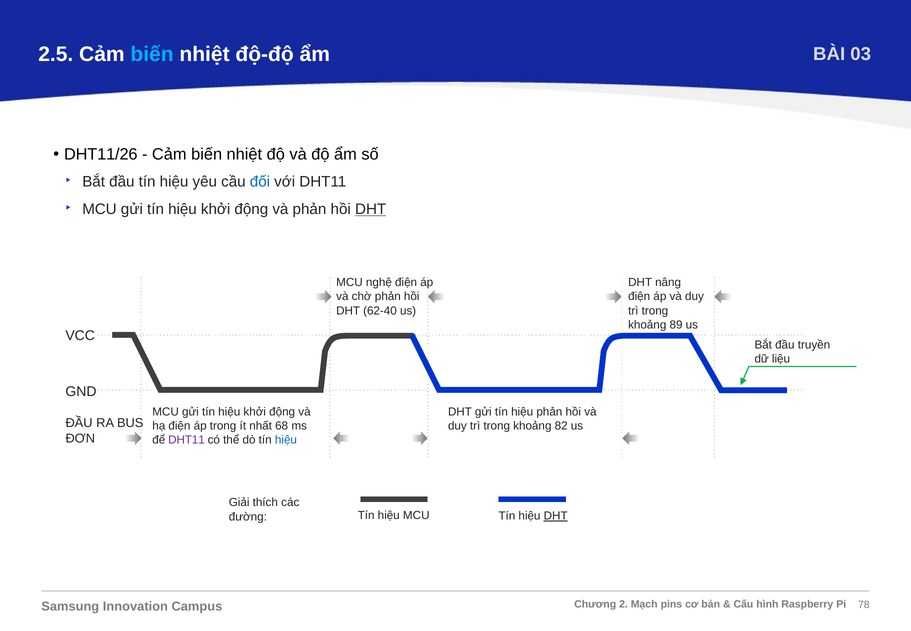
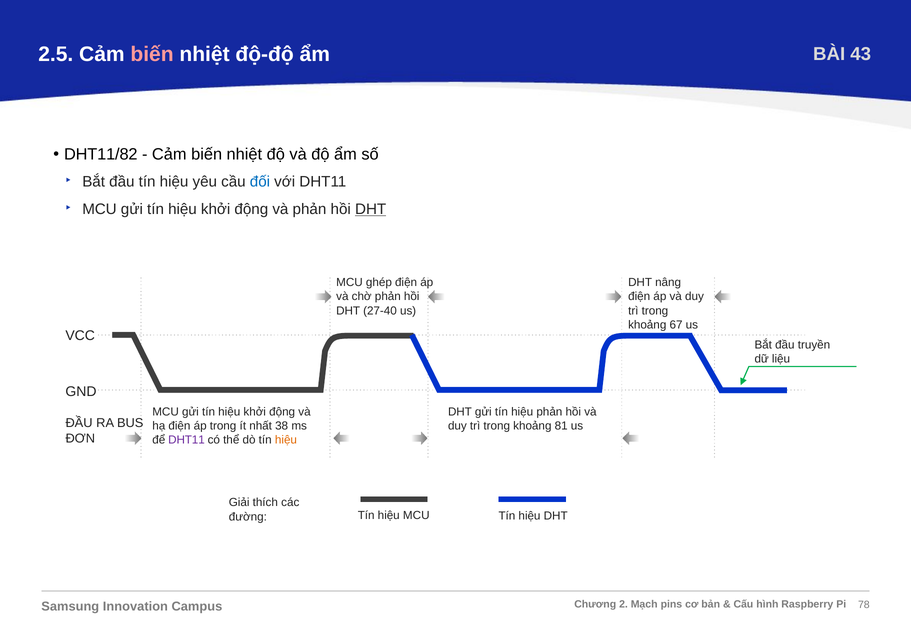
biến colour: light blue -> pink (152, 54)
03: 03 -> 43 (861, 54)
DHT11/26: DHT11/26 -> DHT11/82 (101, 155)
nghệ: nghệ -> ghép (379, 283)
62-40: 62-40 -> 27-40 (380, 311)
89: 89 -> 67 (676, 325)
68: 68 -> 38 (282, 426)
82: 82 -> 81 (561, 426)
hiệu colour: blue -> orange (286, 440)
DHT underline: present -> none (556, 516)
